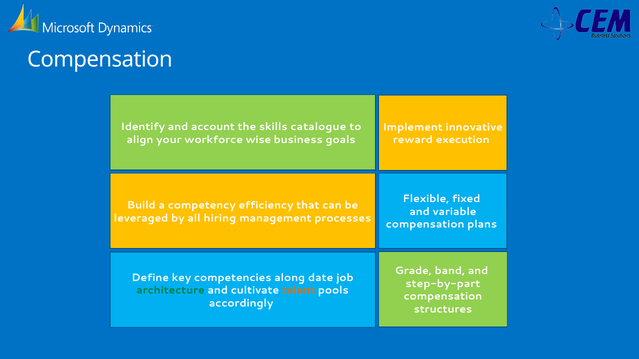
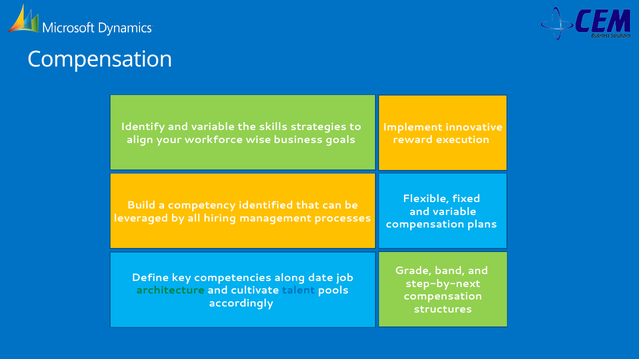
Identify and account: account -> variable (213, 127)
catalogue: catalogue -> strategies (318, 127)
efficiency: efficiency -> identified (266, 206)
step-by-part: step-by-part -> step-by-next (443, 284)
talent colour: orange -> blue (299, 291)
